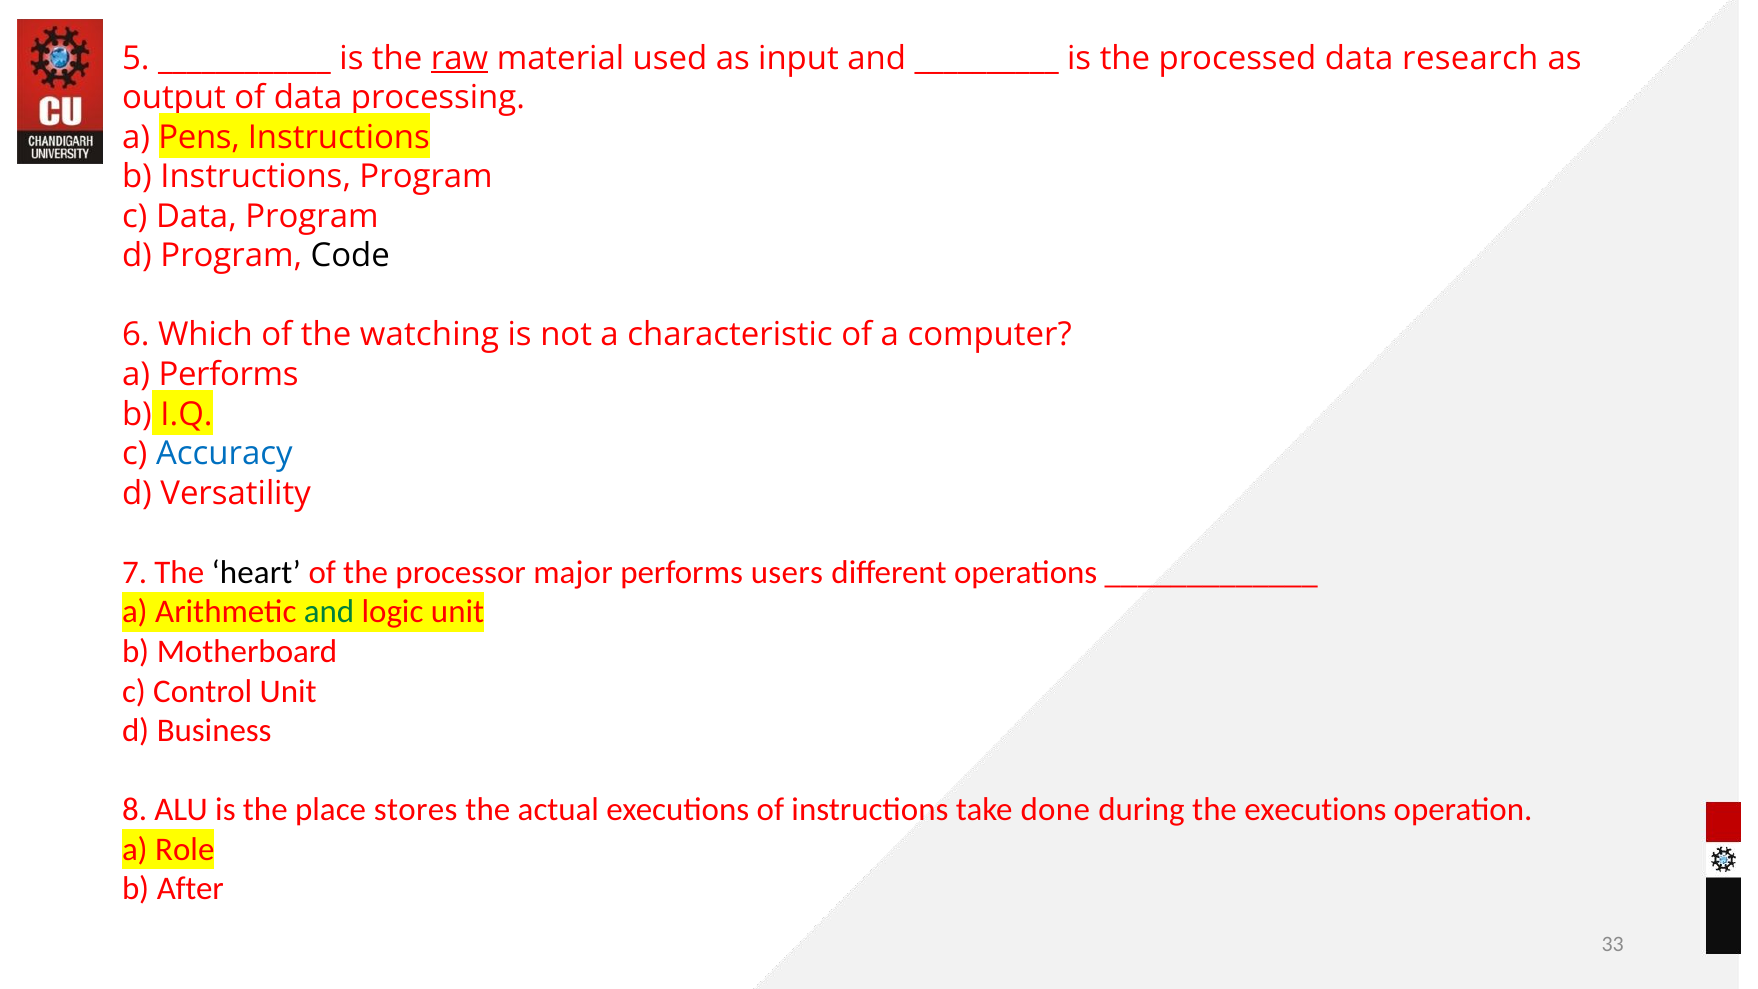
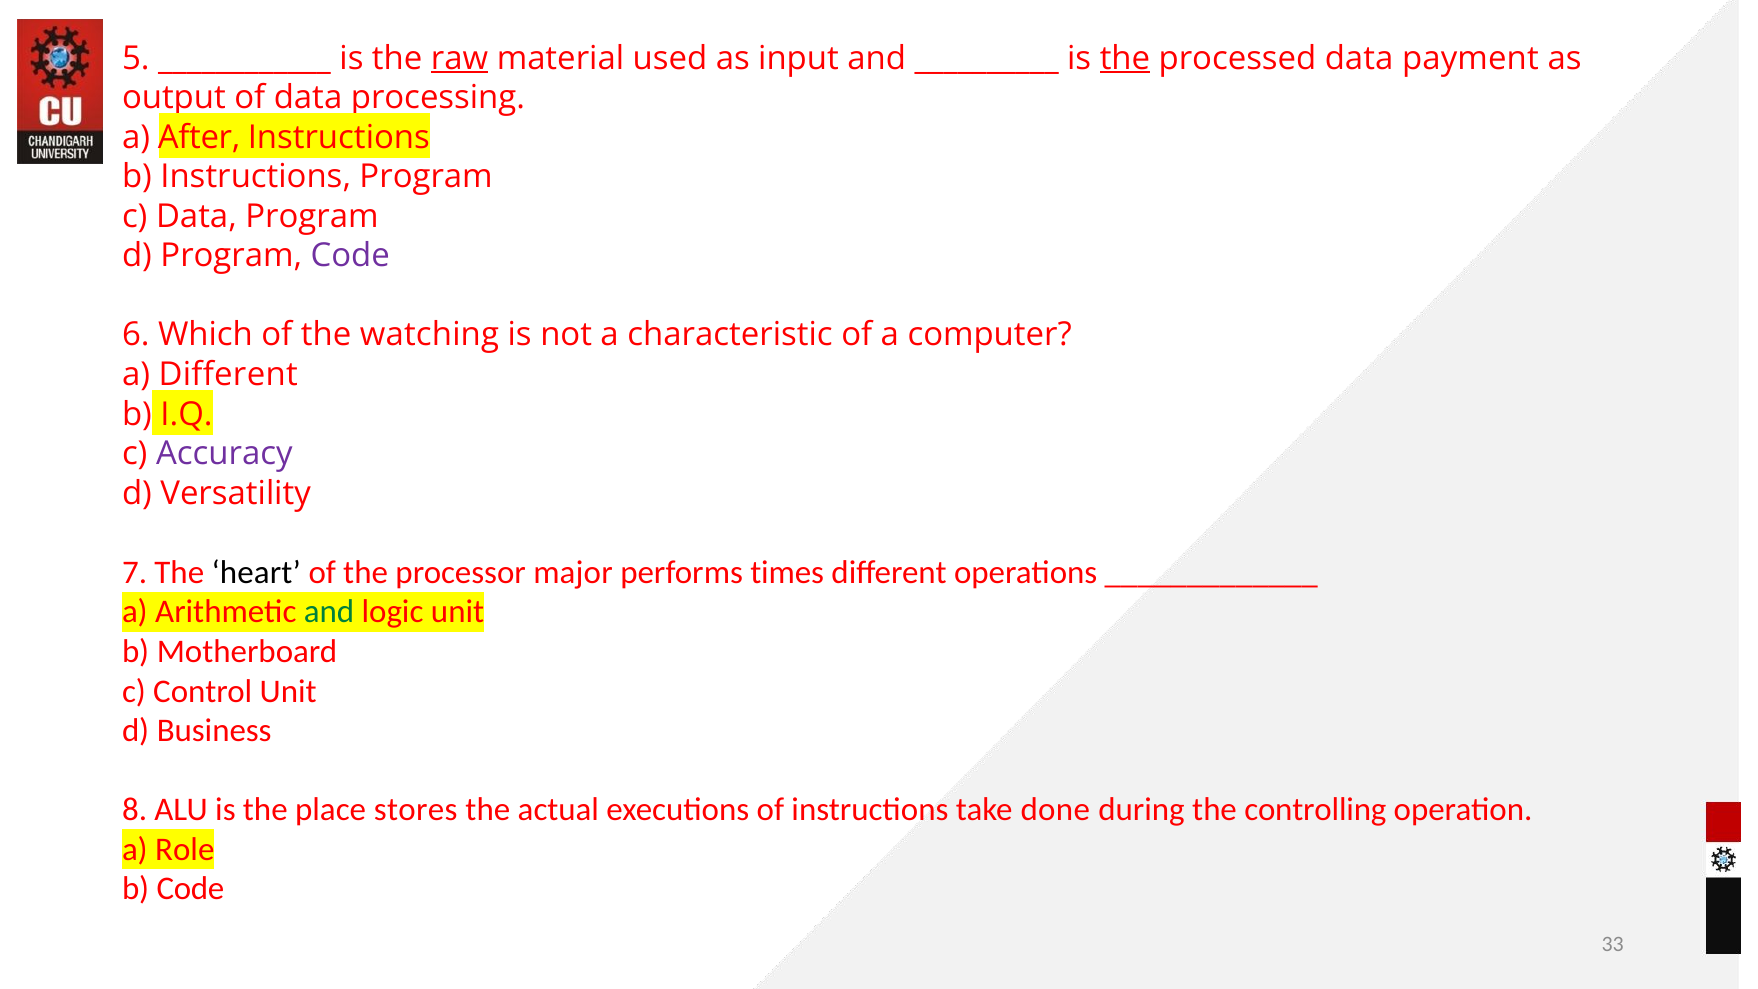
the underline: none -> present (1125, 58)
research: research -> payment (1470, 58)
Pens: Pens -> After (199, 137)
Code colour: black -> purple (350, 256)
a Performs: Performs -> Different (228, 375)
Accuracy colour: blue -> purple (224, 454)
users: users -> times (787, 572)
the executions: executions -> controlling (1315, 810)
b After: After -> Code (190, 889)
